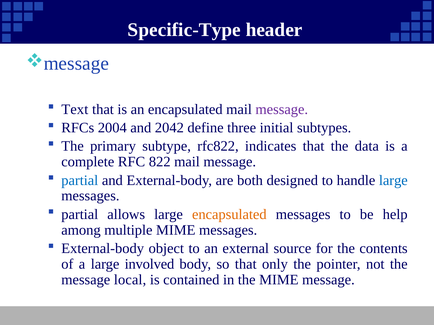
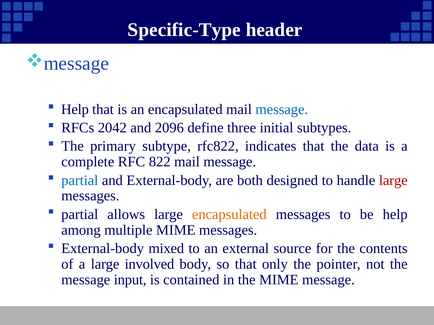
Text: Text -> Help (75, 109)
message colour: purple -> blue (282, 109)
2004: 2004 -> 2042 (112, 128)
2042: 2042 -> 2096 (169, 128)
large colour: blue -> red (393, 181)
object: object -> mixed (166, 249)
local: local -> input (130, 280)
